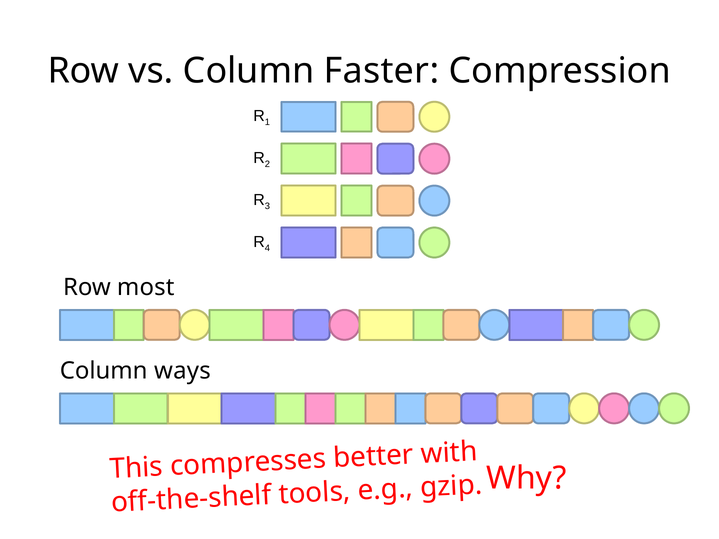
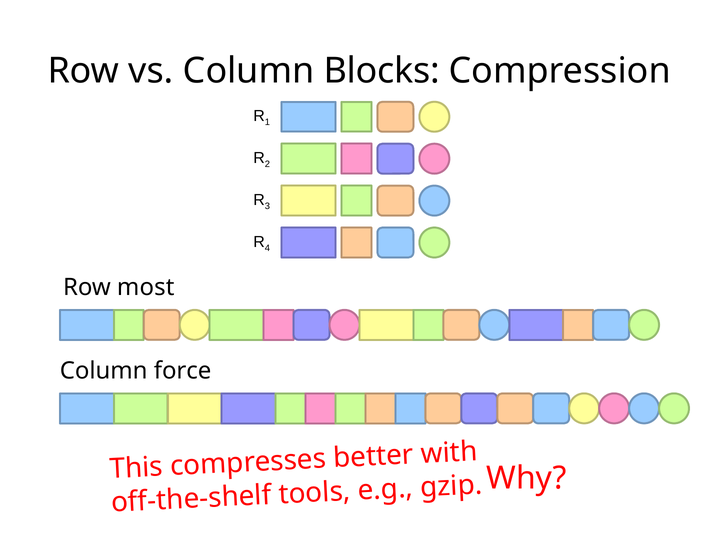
Faster: Faster -> Blocks (382, 71)
ways: ways -> force (183, 371)
